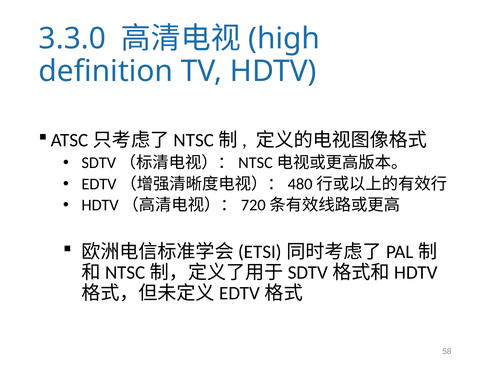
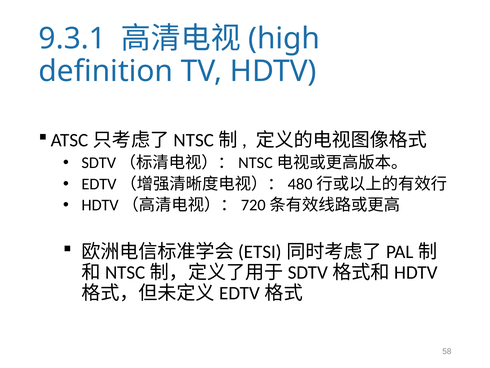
3.3.0: 3.3.0 -> 9.3.1 (72, 39)
